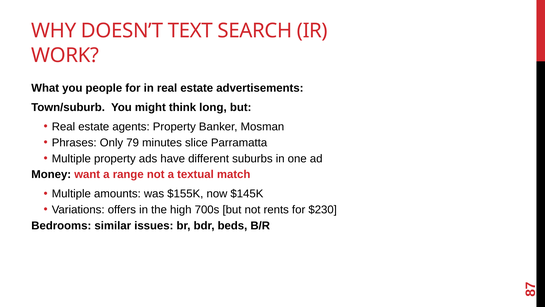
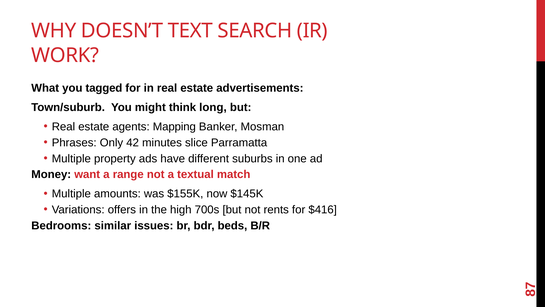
people: people -> tagged (104, 88)
agents Property: Property -> Mapping (174, 127)
79: 79 -> 42 (133, 143)
$230: $230 -> $416 (323, 210)
